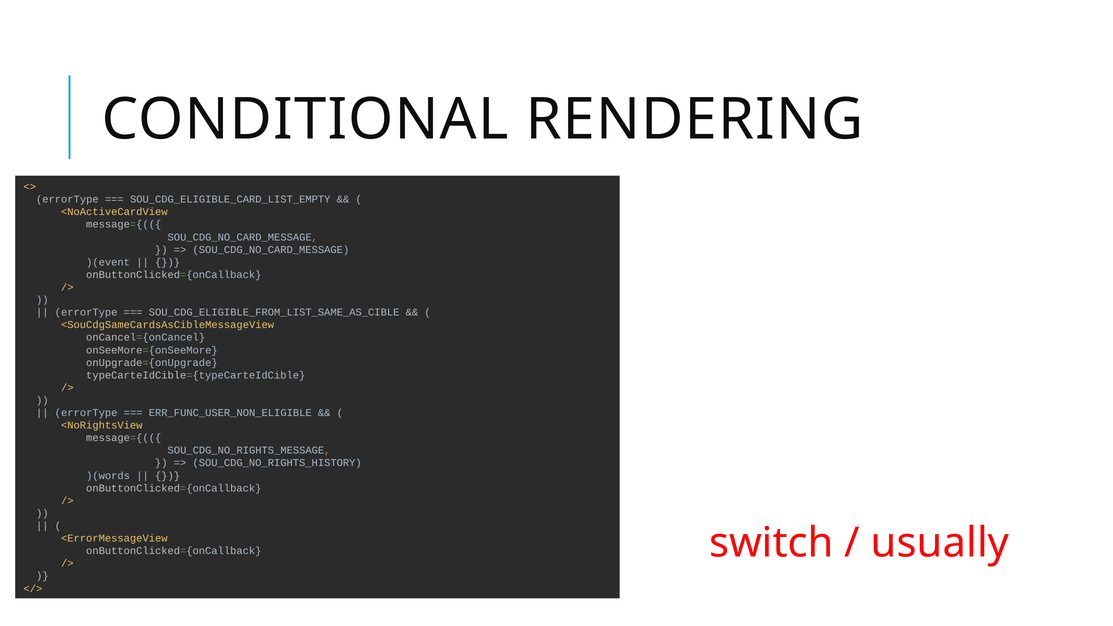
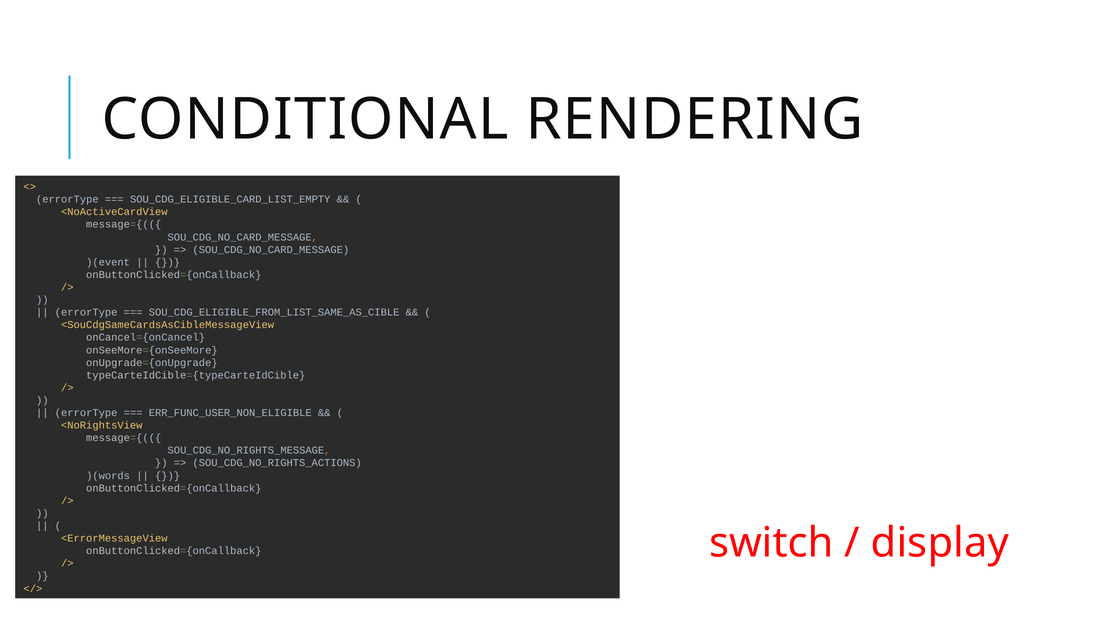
SOU_CDG_NO_RIGHTS_HISTORY: SOU_CDG_NO_RIGHTS_HISTORY -> SOU_CDG_NO_RIGHTS_ACTIONS (277, 463)
usually: usually -> display (940, 543)
